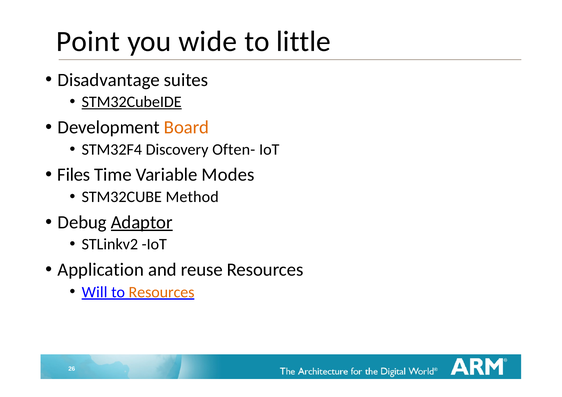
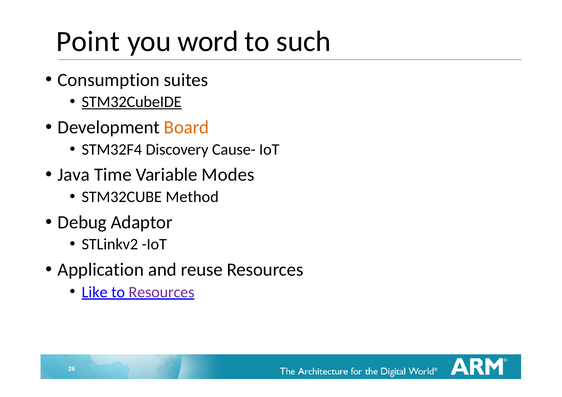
wide: wide -> word (208, 41)
little: little -> such (304, 41)
Disadvantage: Disadvantage -> Consumption (109, 80)
Often-: Often- -> Cause- (234, 149)
Files: Files -> Java (74, 175)
Adaptor underline: present -> none (142, 222)
Will: Will -> Like (95, 292)
Resources colour: orange -> purple (162, 292)
